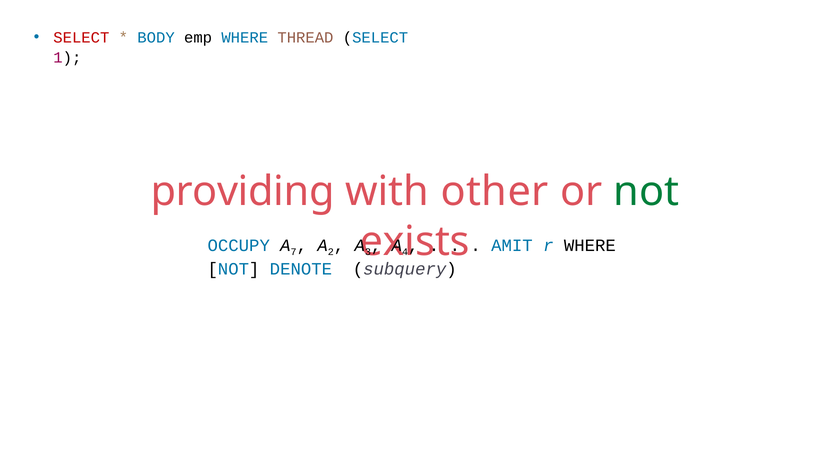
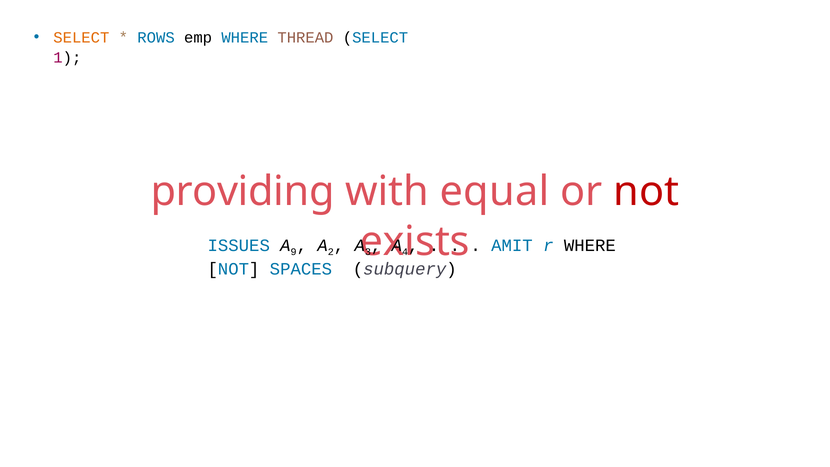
SELECT colour: red -> orange (81, 37)
BODY: BODY -> ROWS (156, 37)
other: other -> equal (495, 192)
not colour: green -> red (646, 192)
OCCUPY: OCCUPY -> ISSUES (239, 245)
7: 7 -> 9 (294, 252)
DENOTE: DENOTE -> SPACES (301, 269)
